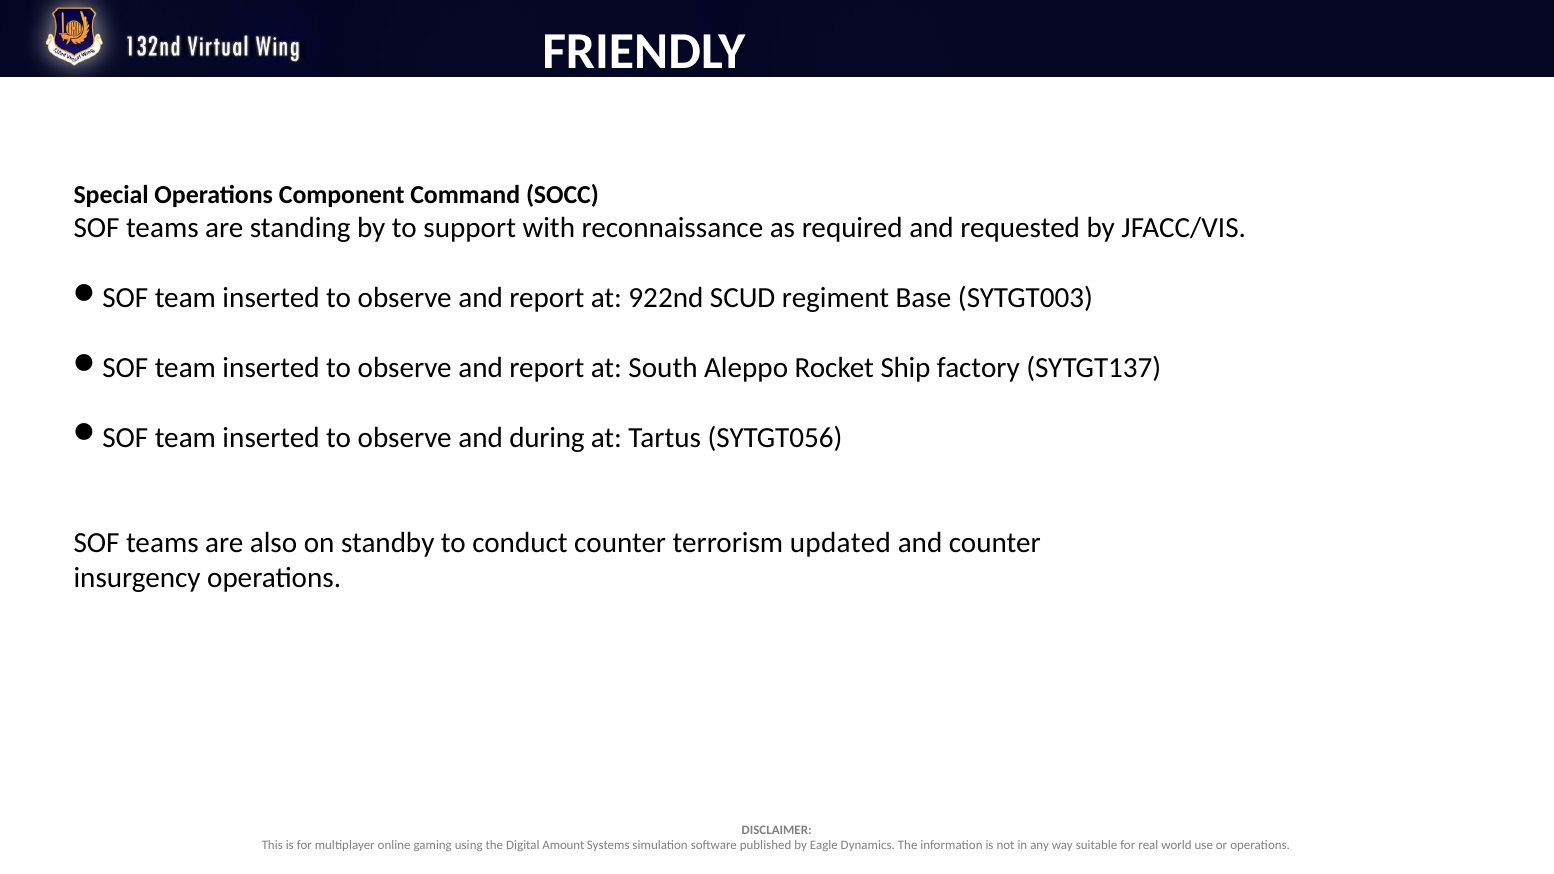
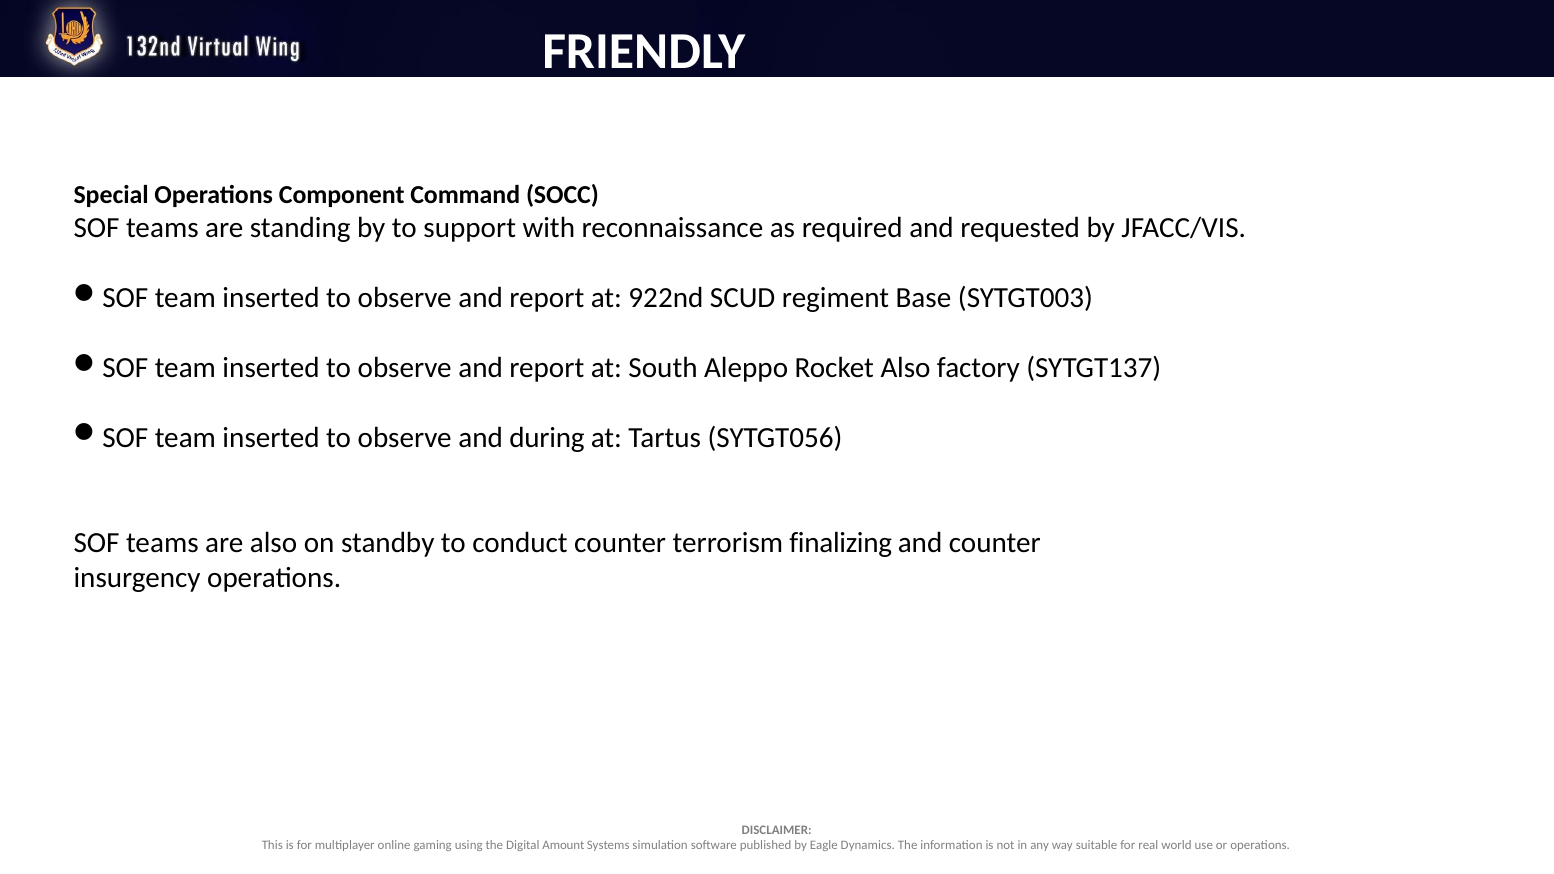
Rocket Ship: Ship -> Also (905, 368)
updated: updated -> finalizing (841, 543)
